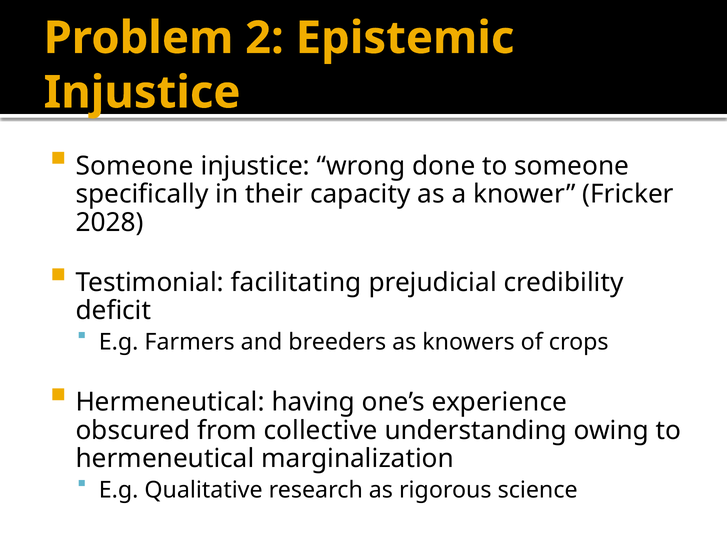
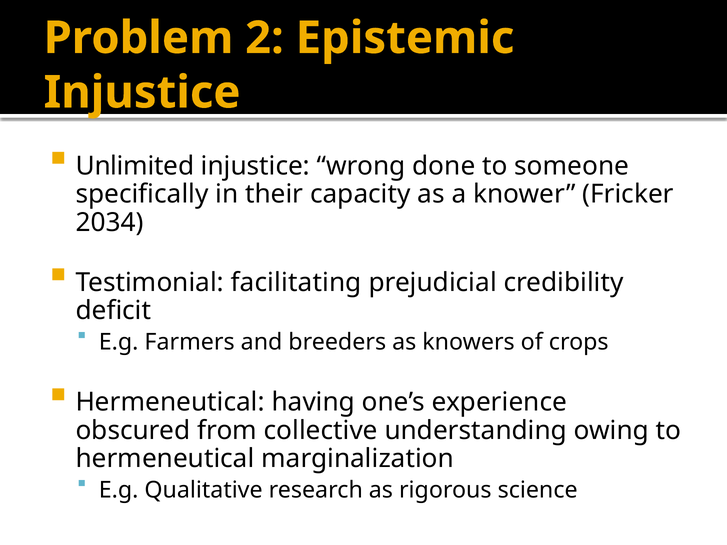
Someone: Someone -> Unlimited (135, 166)
2028: 2028 -> 2034 (110, 223)
